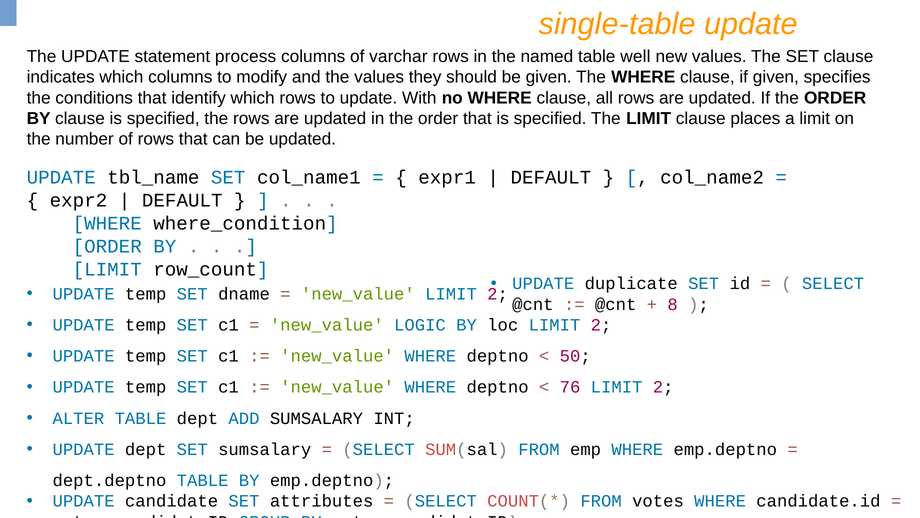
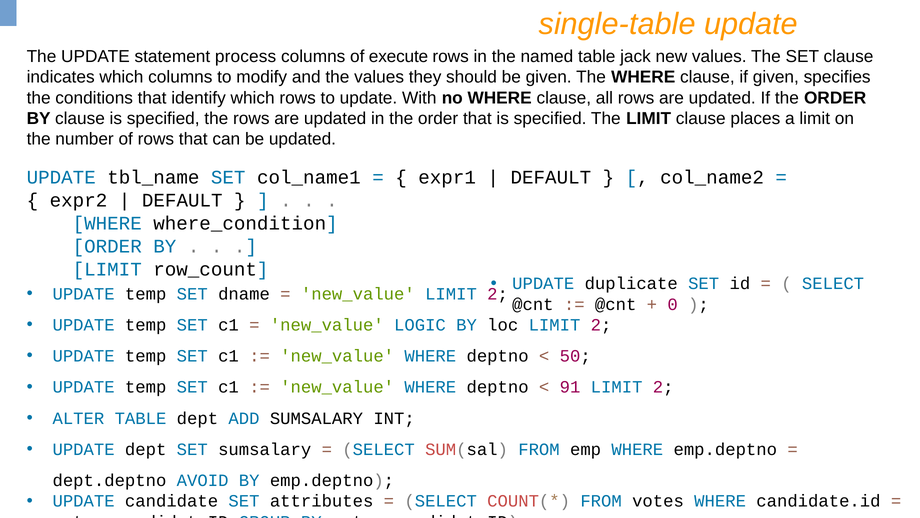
varchar: varchar -> execute (399, 56)
well: well -> jack (635, 56)
8: 8 -> 0 (673, 304)
76: 76 -> 91 (570, 387)
dept.deptno TABLE: TABLE -> AVOID (203, 480)
